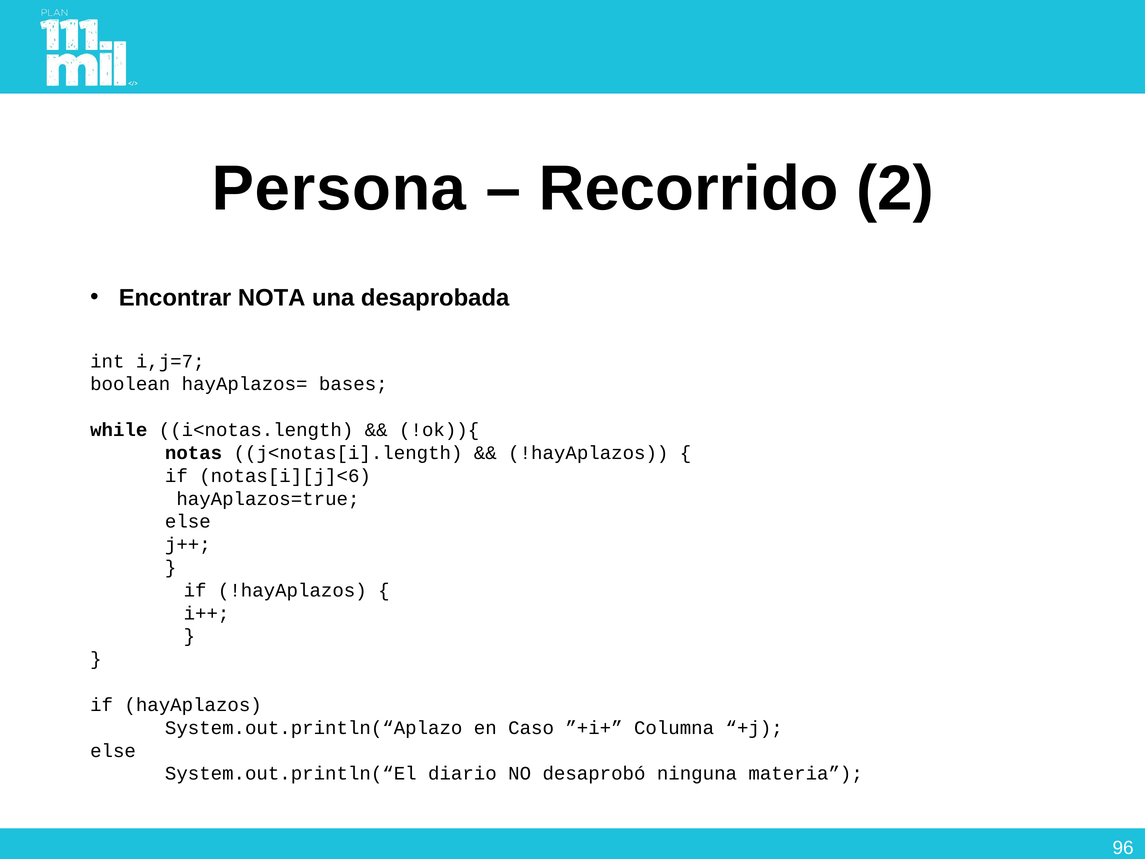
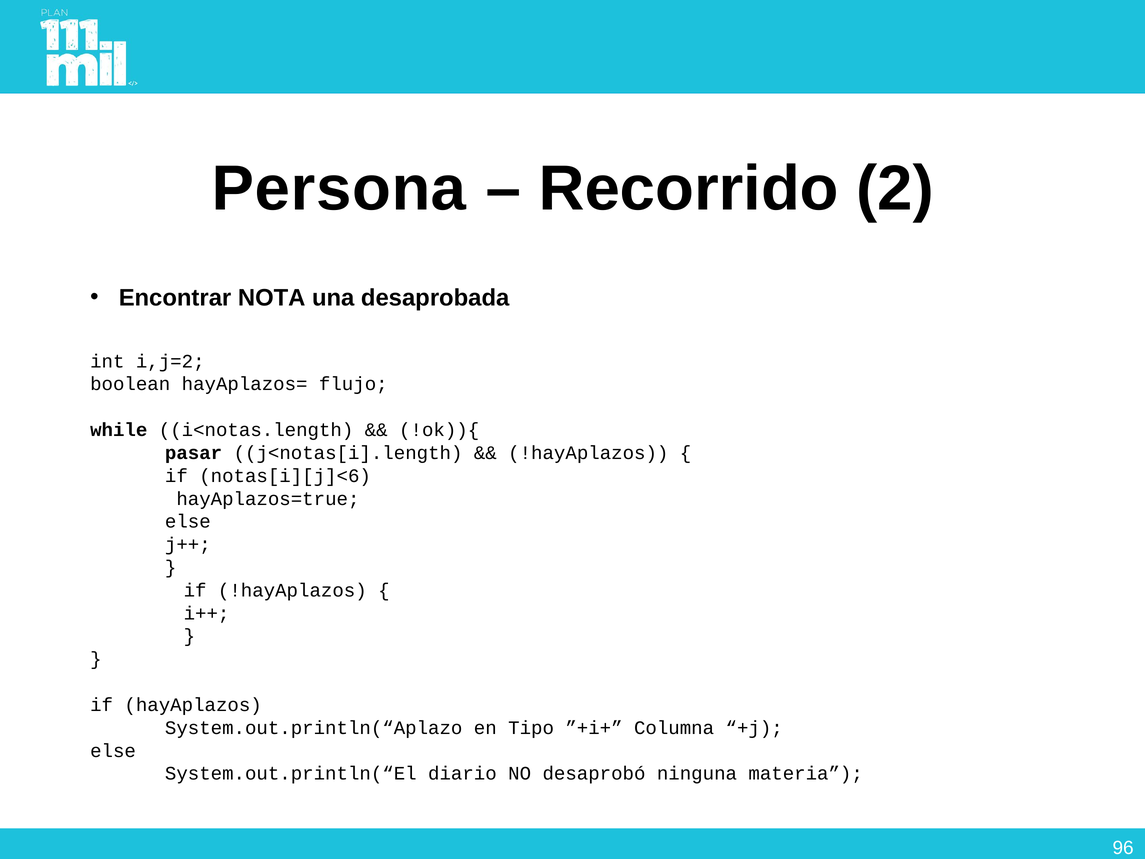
i,j=7: i,j=7 -> i,j=2 (170, 361)
bases: bases -> flujo (353, 384)
notas: notas -> pasar (194, 453)
Caso: Caso -> Tipo (531, 728)
